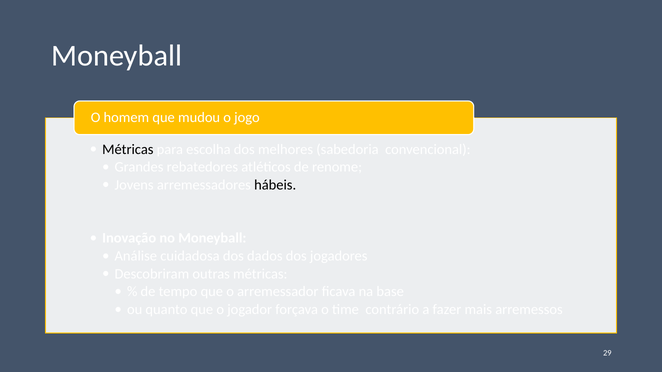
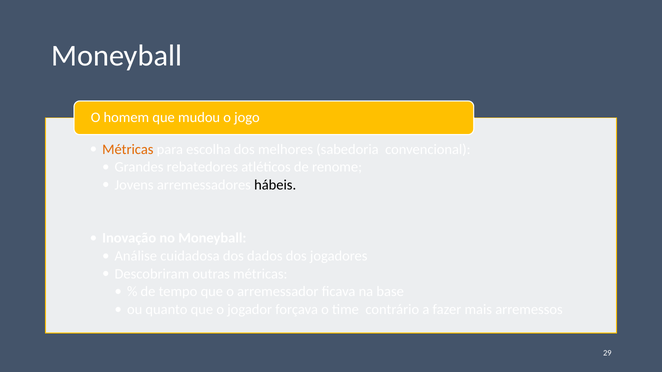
Métricas colour: black -> orange (128, 149)
